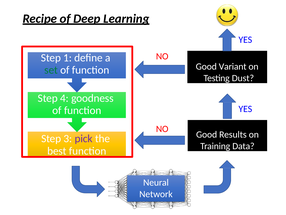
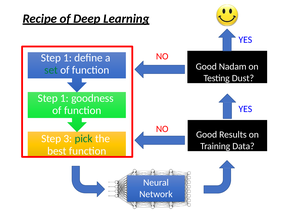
Variant: Variant -> Nadam (233, 66)
4: 4 -> 1 (64, 98)
pick colour: purple -> green (84, 138)
